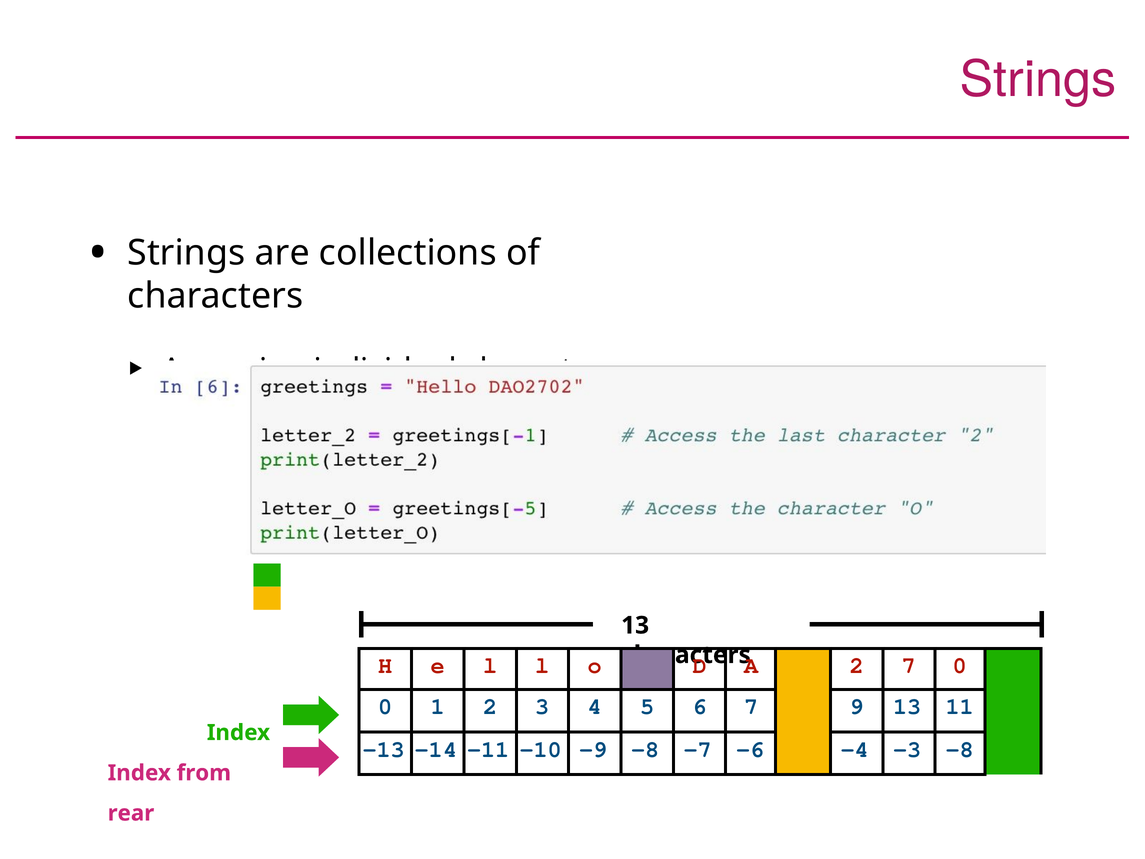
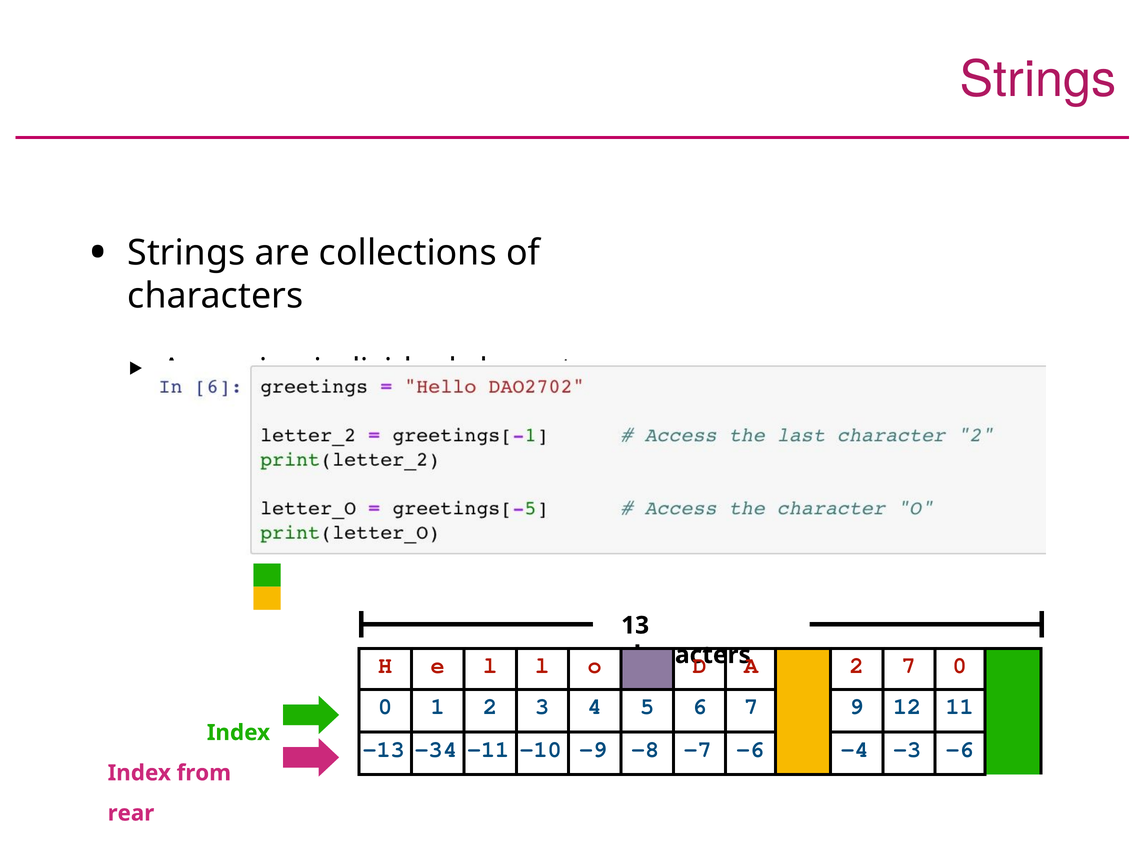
9 13: 13 -> 12 (907, 706)
-14: -14 -> -34 (436, 749)
-3 -8: -8 -> -6 (960, 749)
